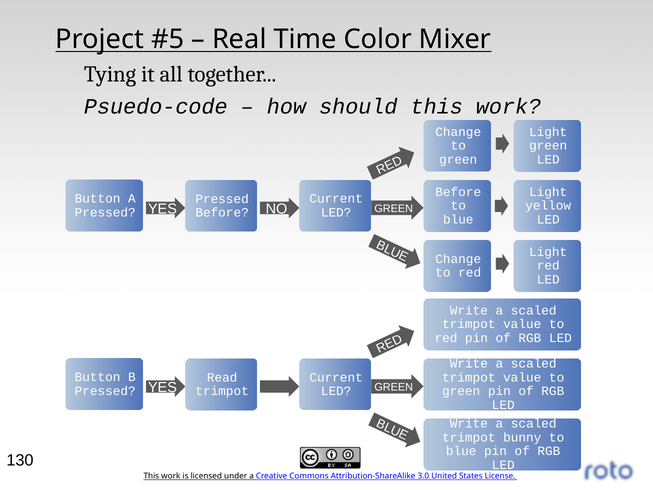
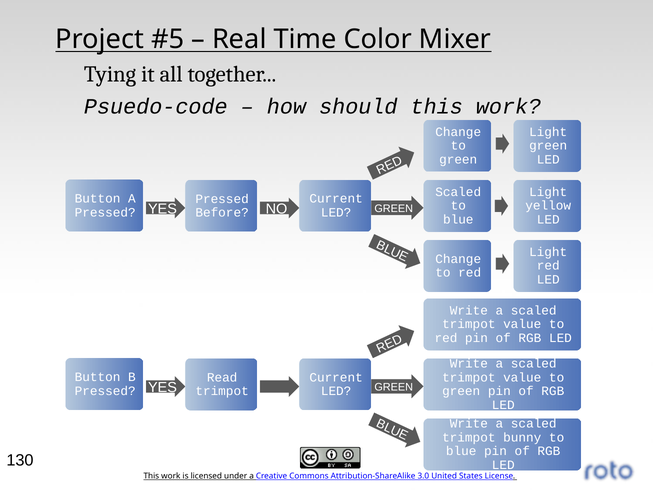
Before: Before -> Scaled (458, 192)
